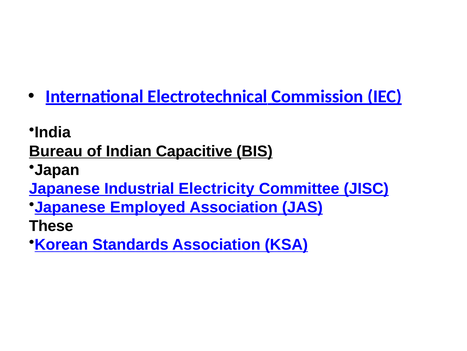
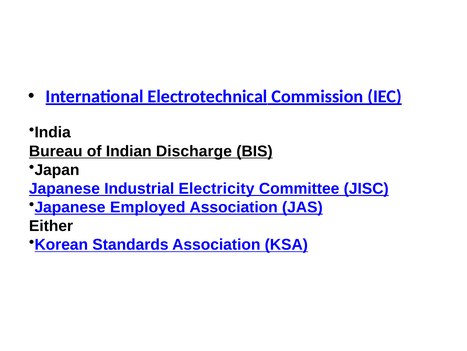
Capacitive: Capacitive -> Discharge (194, 151)
These: These -> Either (51, 226)
